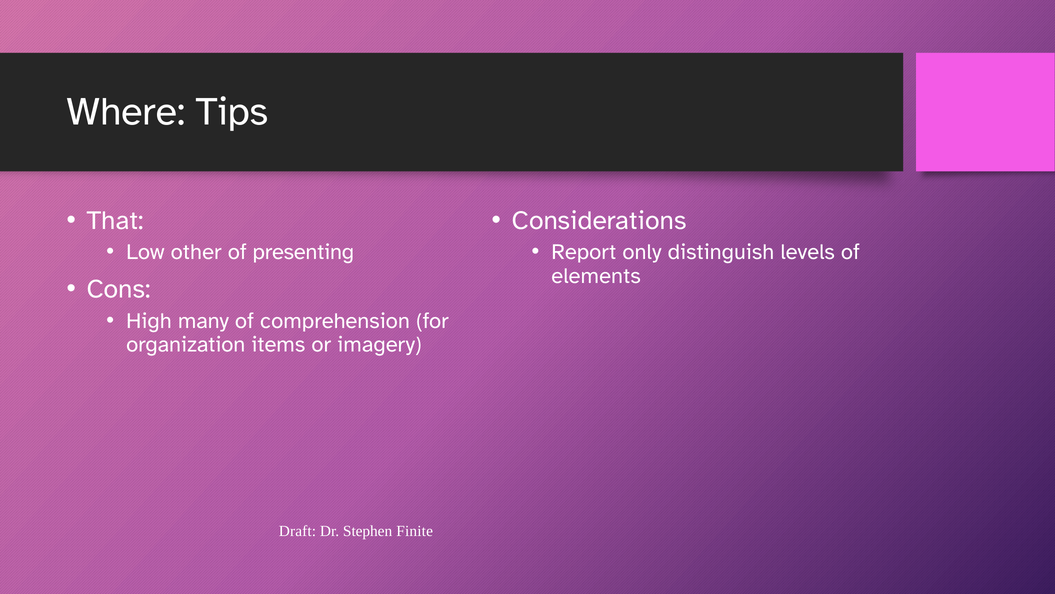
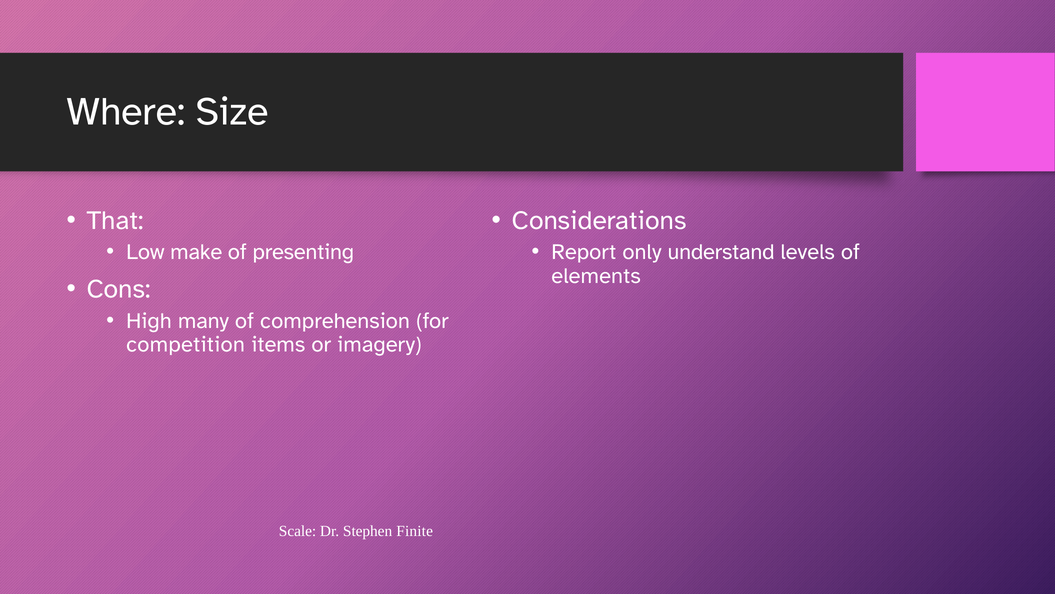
Tips: Tips -> Size (232, 112)
other: other -> make (196, 252)
distinguish: distinguish -> understand (721, 252)
organization: organization -> competition (186, 344)
Draft: Draft -> Scale (298, 530)
